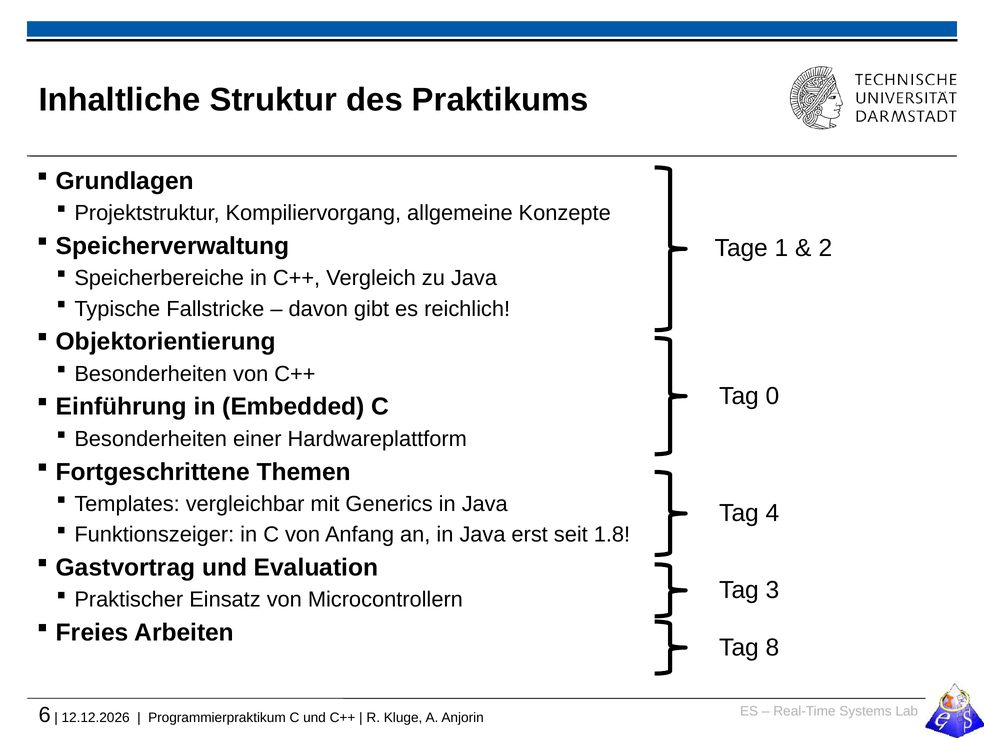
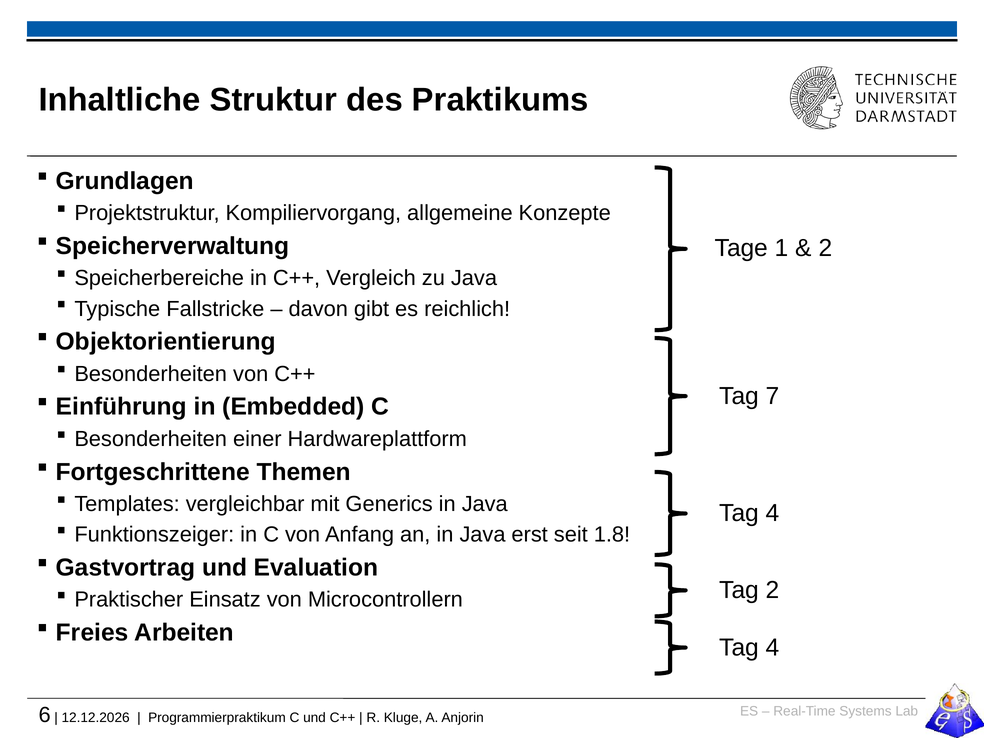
0: 0 -> 7 (772, 396)
Tag 3: 3 -> 2 (772, 590)
8: 8 -> 4 (772, 647)
